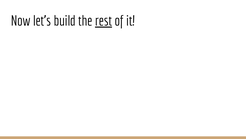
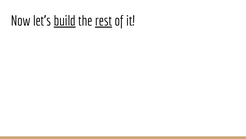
build underline: none -> present (65, 21)
